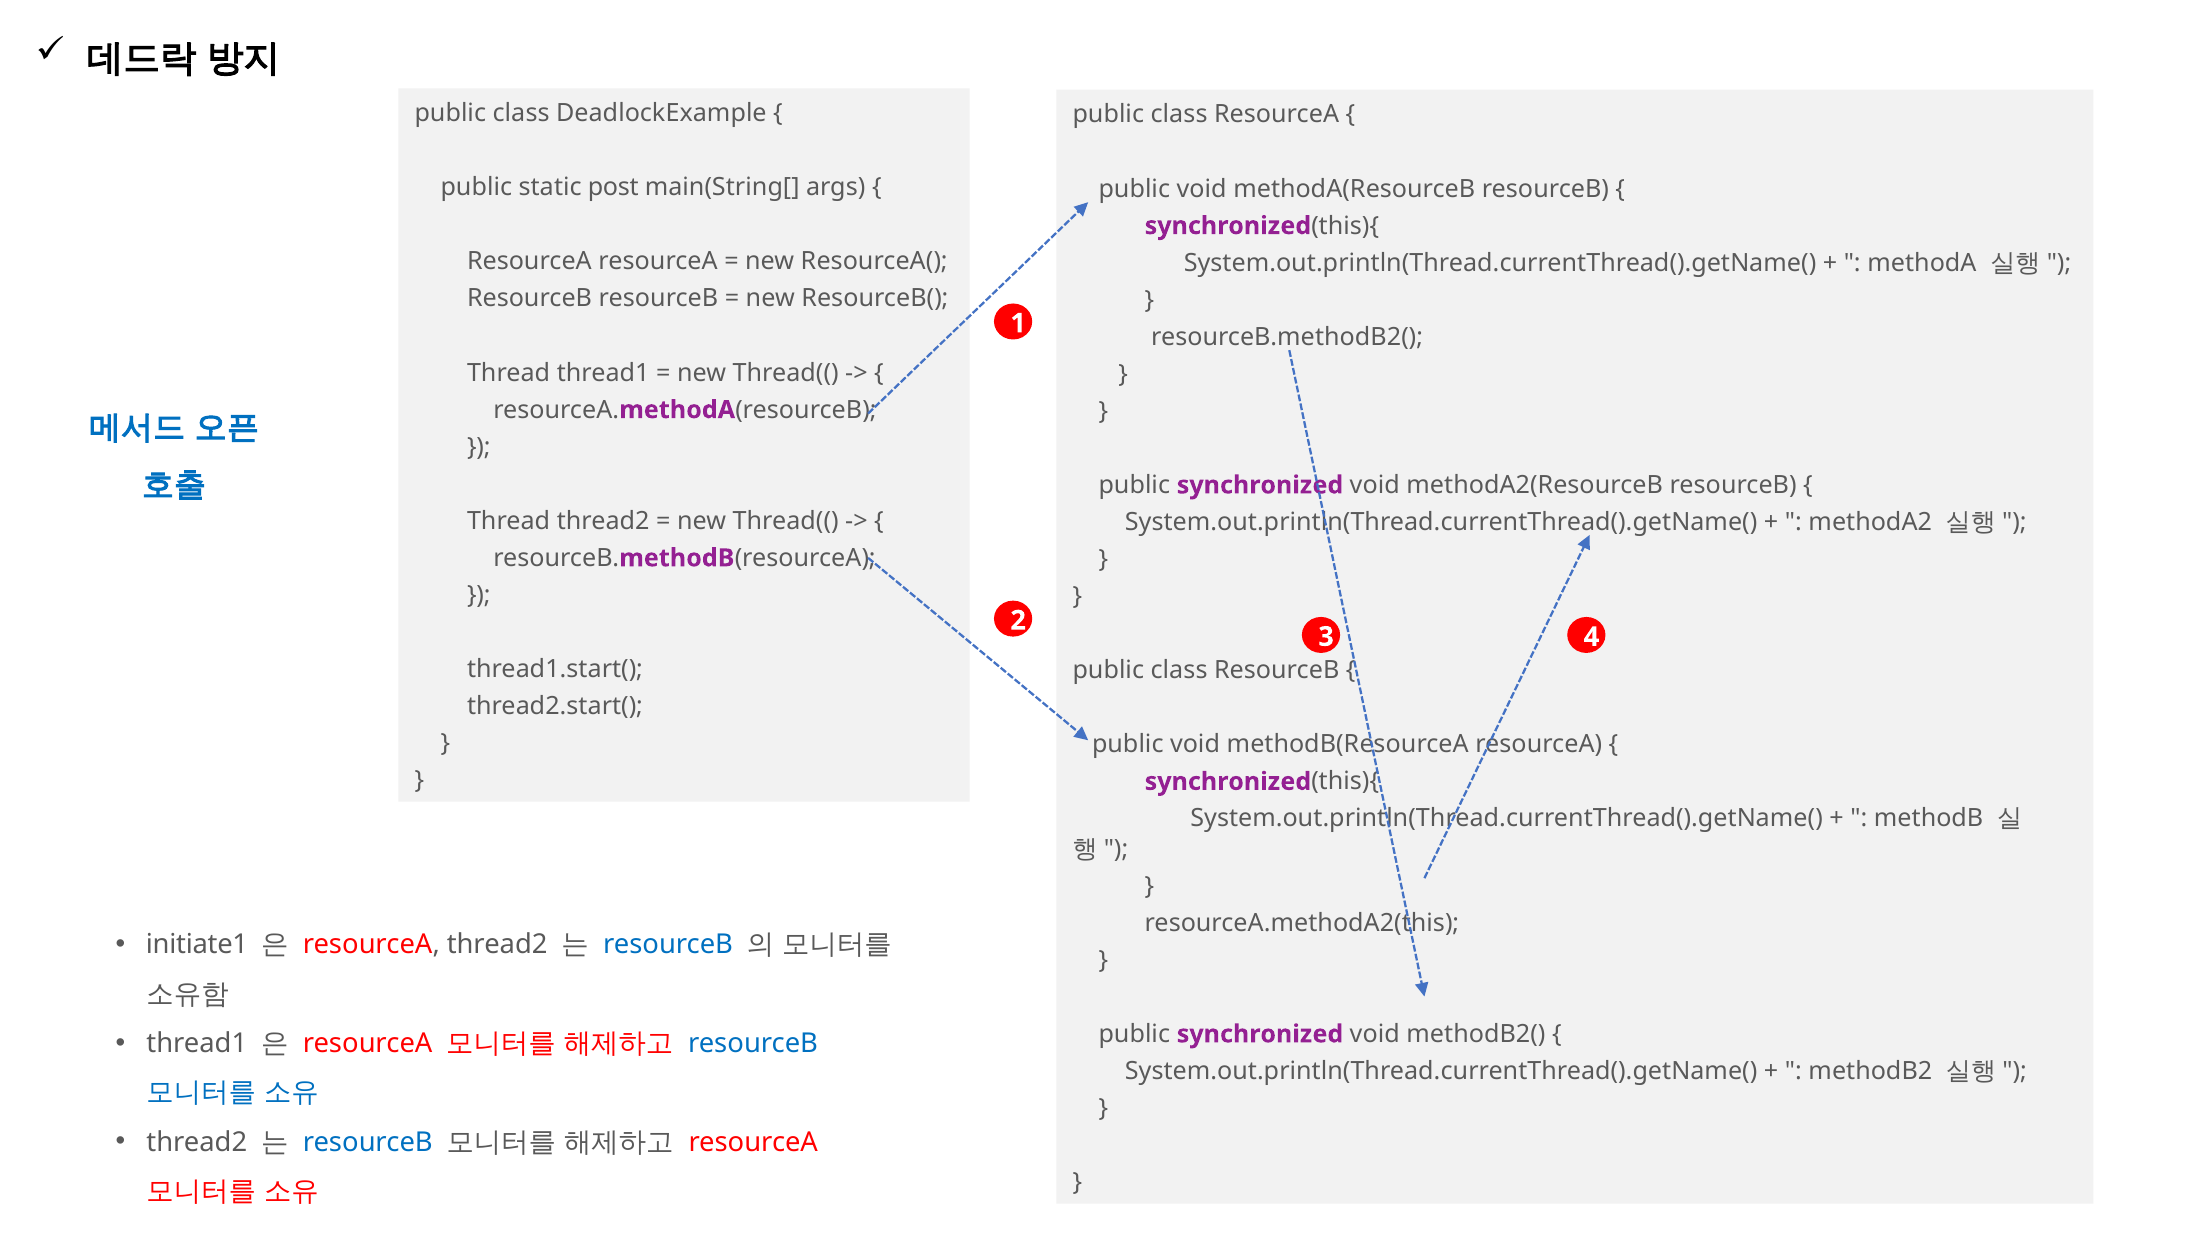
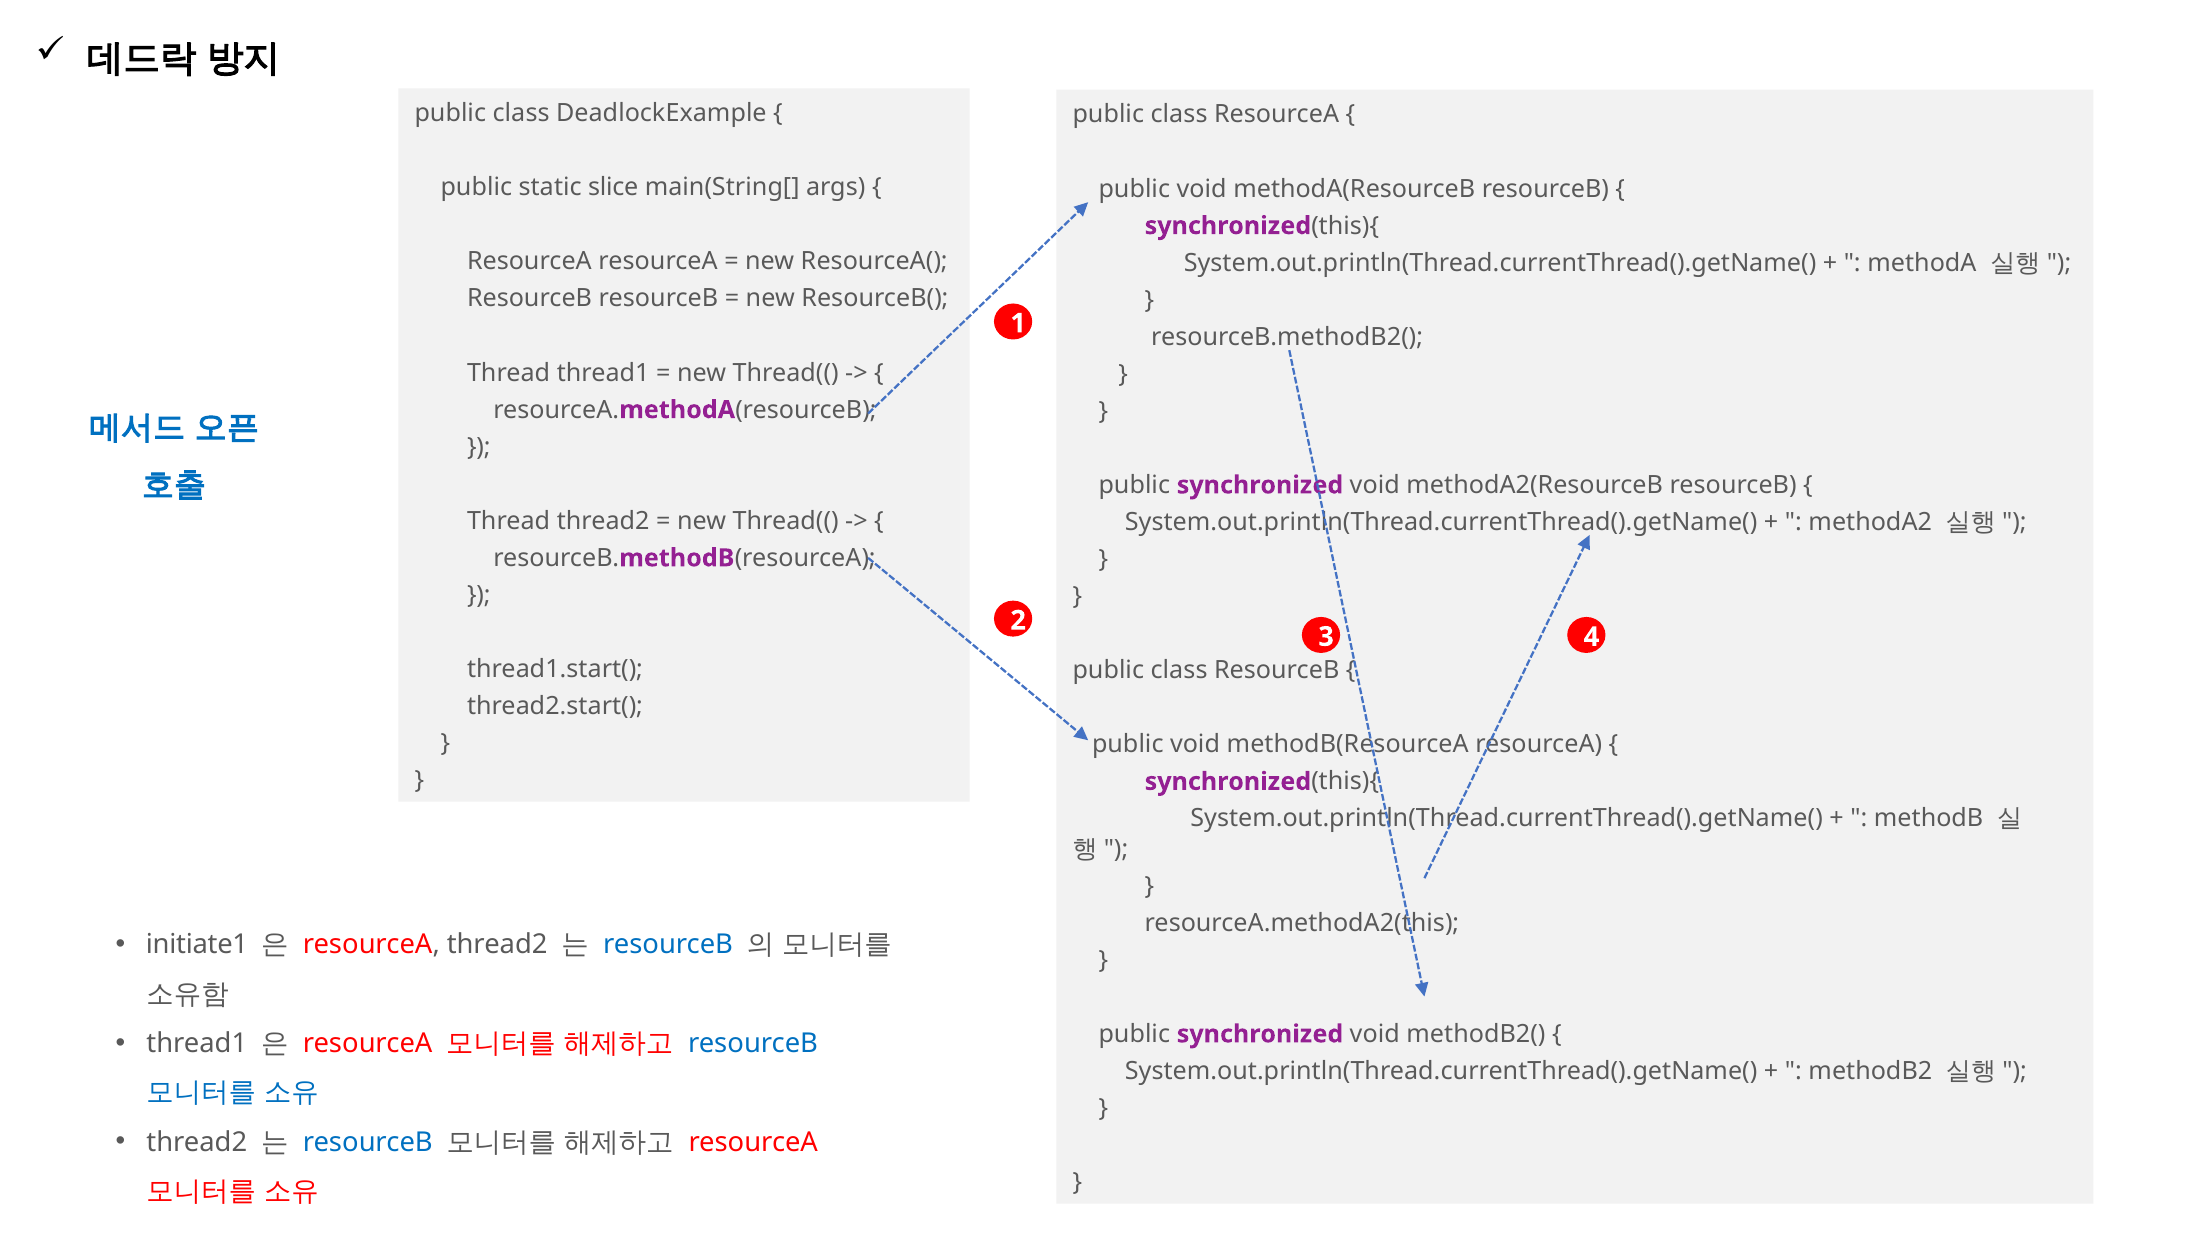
post: post -> slice (613, 187)
